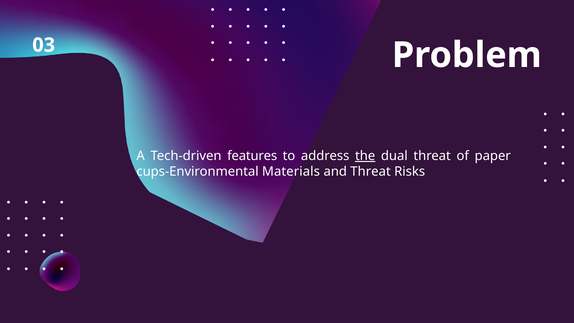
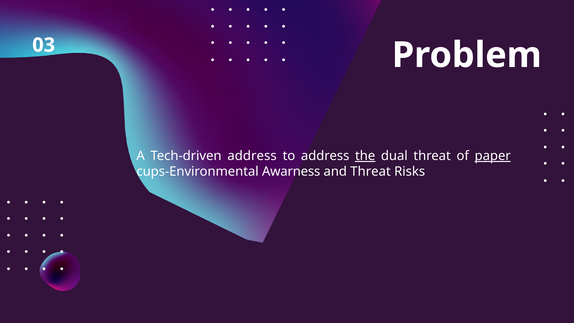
Tech-driven features: features -> address (252, 156)
paper underline: none -> present (493, 156)
Materials: Materials -> Awarness (291, 172)
